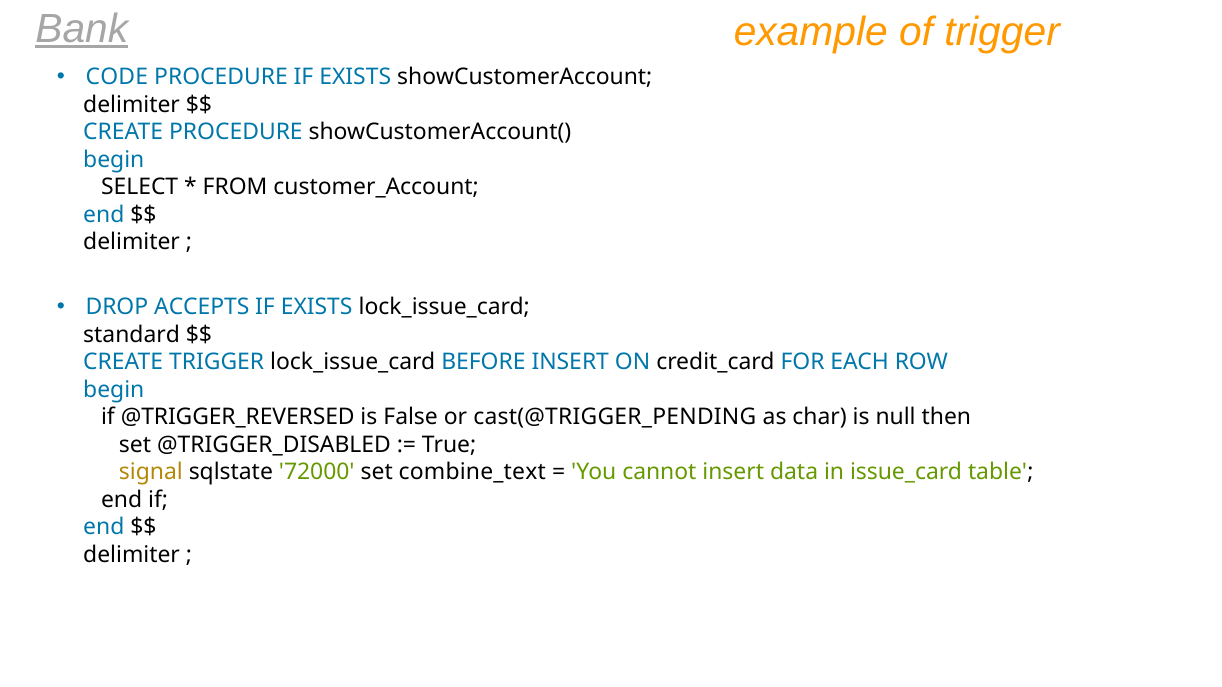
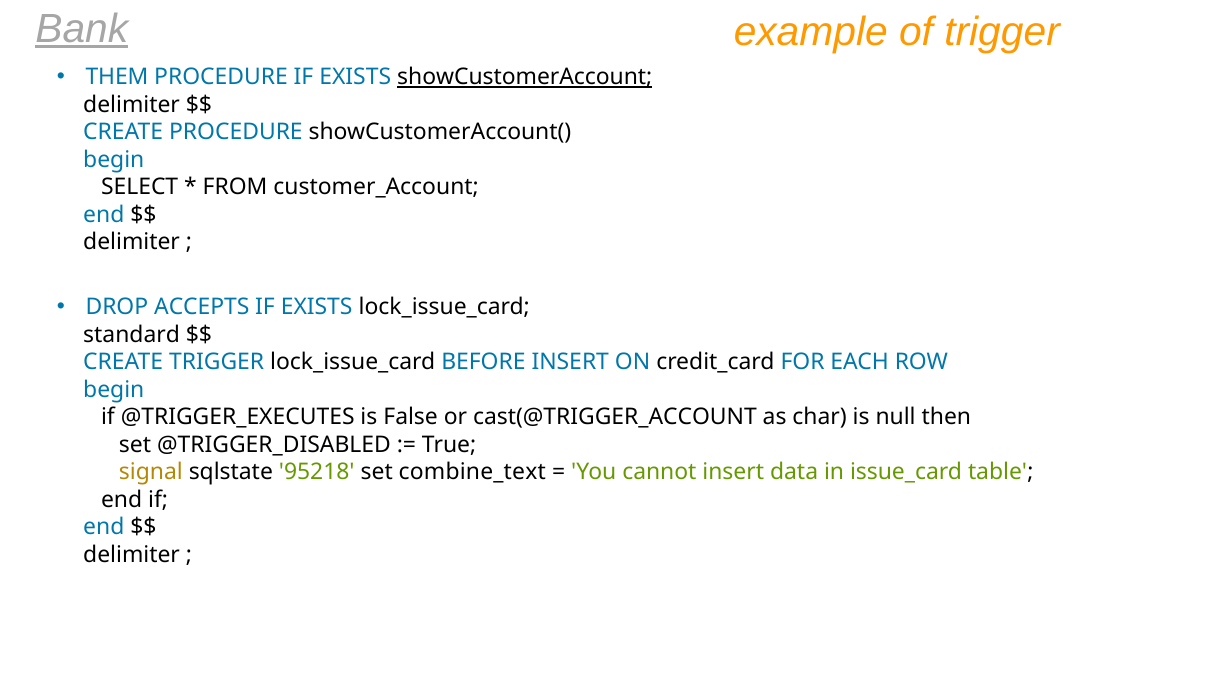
CODE: CODE -> THEM (117, 77)
showCustomerAccount underline: none -> present (525, 77)
@TRIGGER_REVERSED: @TRIGGER_REVERSED -> @TRIGGER_EXECUTES (238, 418)
cast(@TRIGGER_PENDING: cast(@TRIGGER_PENDING -> cast(@TRIGGER_ACCOUNT (615, 418)
72000: 72000 -> 95218 (317, 473)
